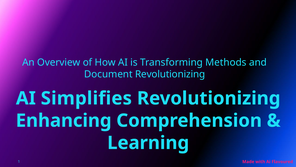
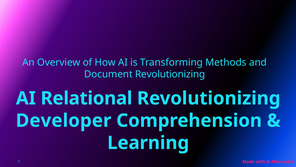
Simplifies: Simplifies -> Relational (86, 98)
Enhancing: Enhancing -> Developer (64, 120)
